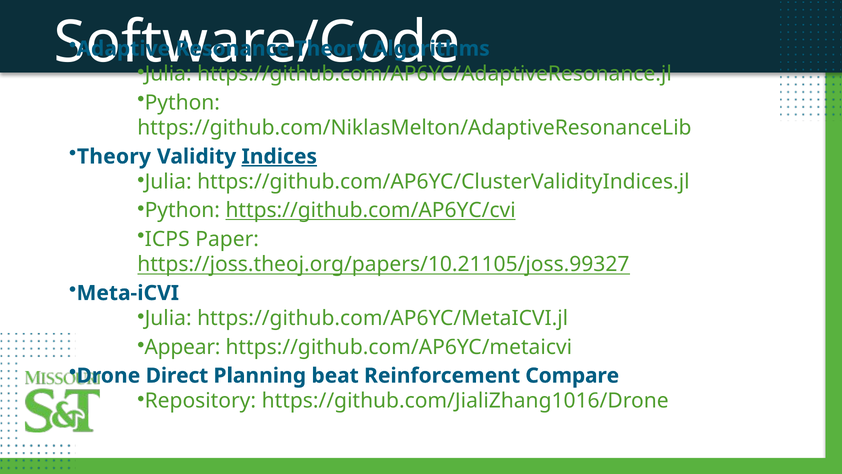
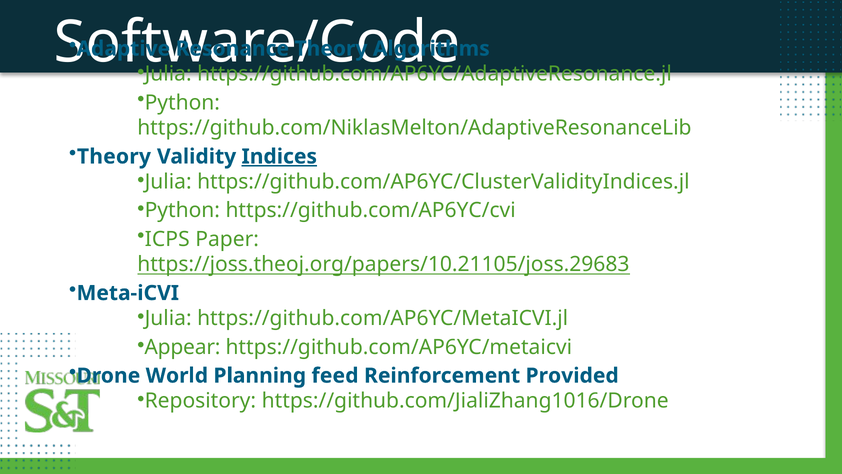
https://github.com/AP6YC/cvi underline: present -> none (371, 210)
https://joss.theoj.org/papers/10.21105/joss.99327: https://joss.theoj.org/papers/10.21105/joss.99327 -> https://joss.theoj.org/papers/10.21105/joss.29683 (383, 264)
Direct: Direct -> World (177, 375)
beat: beat -> feed (335, 375)
Compare: Compare -> Provided (572, 375)
